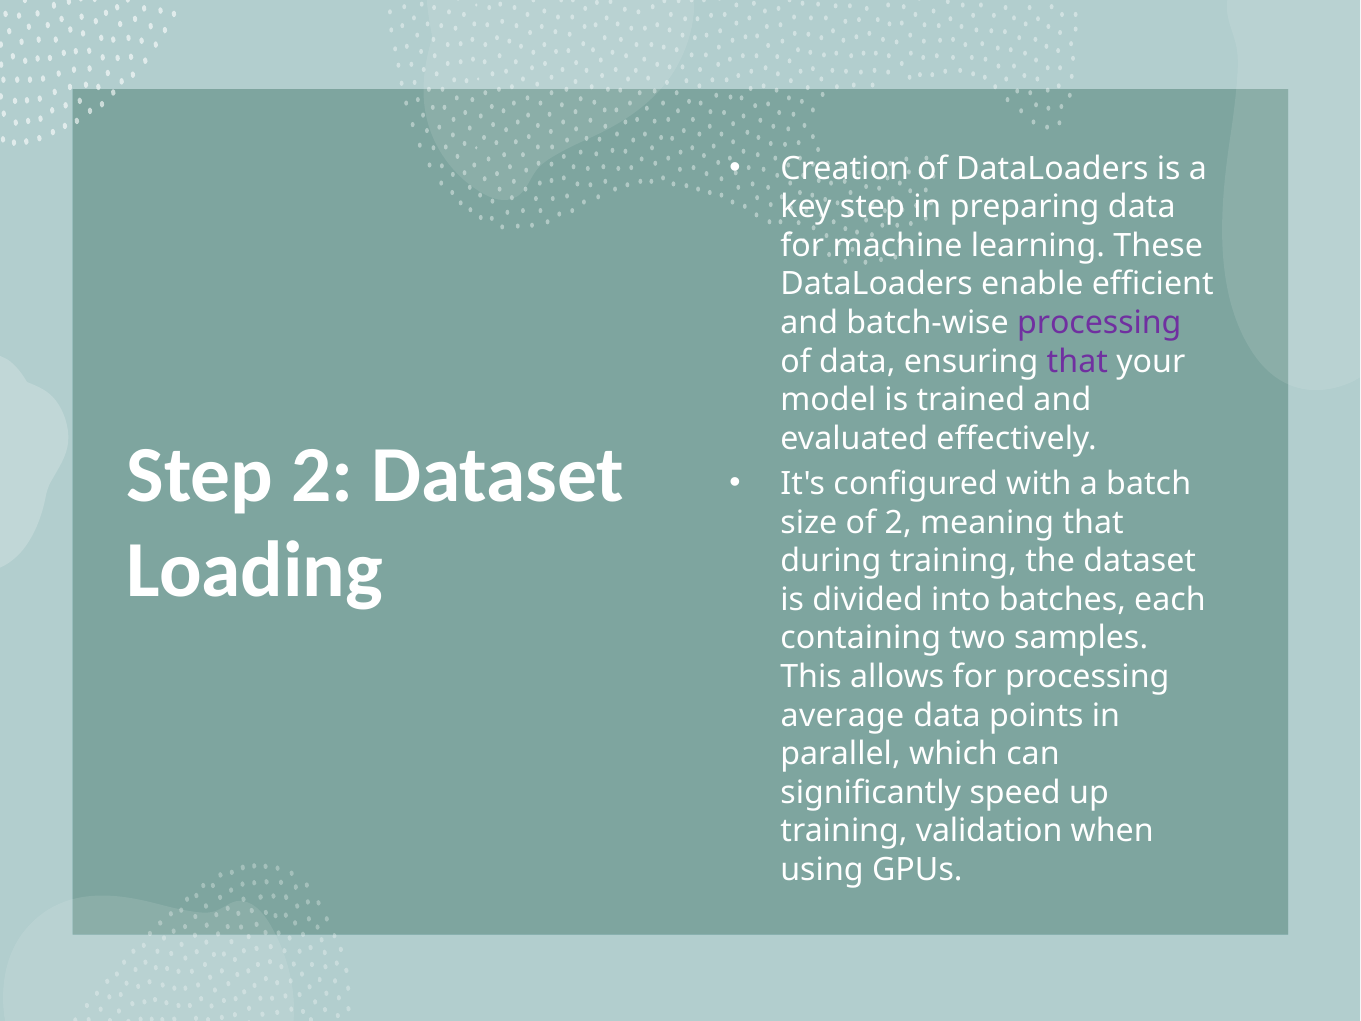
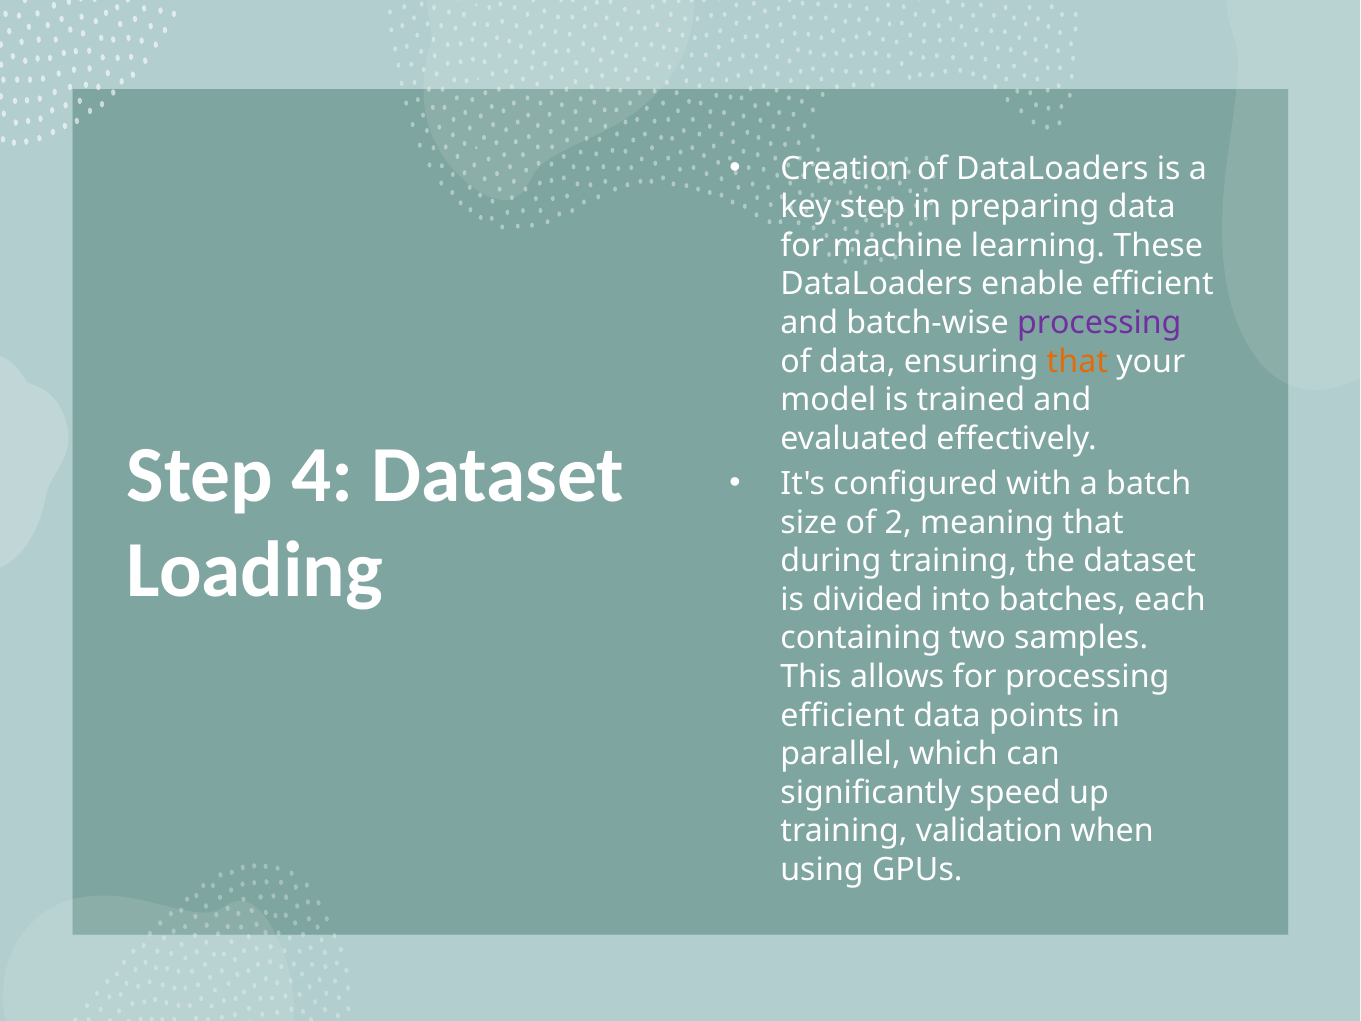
that colour: purple -> orange (1077, 361)
Step 2: 2 -> 4 (322, 475)
average: average -> efficient (843, 715)
